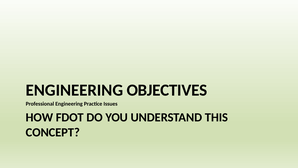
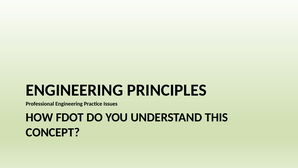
OBJECTIVES: OBJECTIVES -> PRINCIPLES (167, 90)
